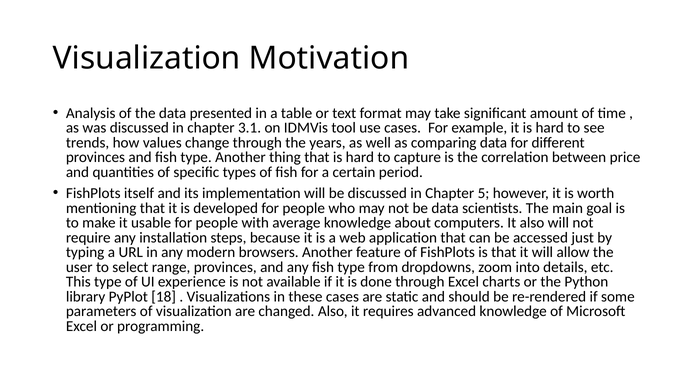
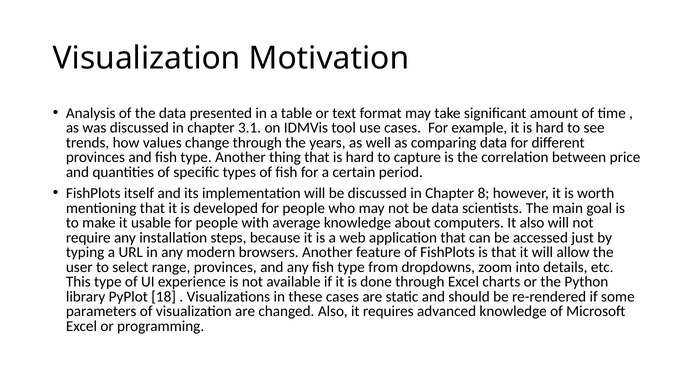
5: 5 -> 8 (483, 194)
